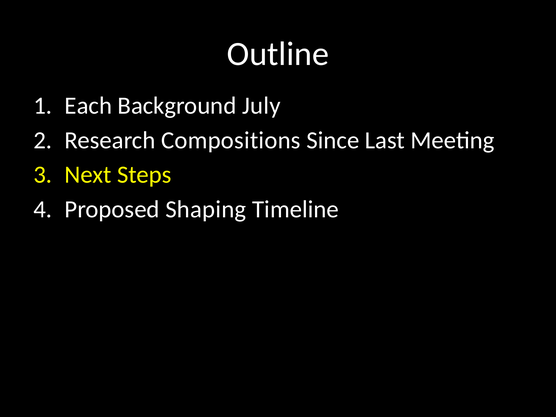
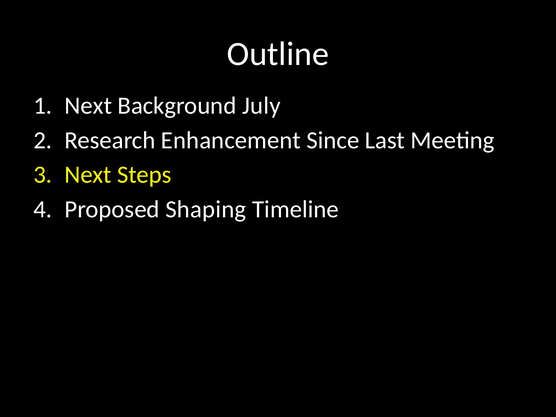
Each: Each -> Next (88, 106)
Compositions: Compositions -> Enhancement (231, 140)
